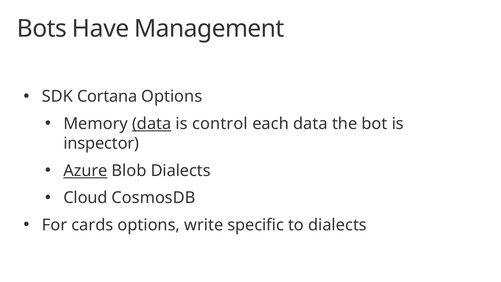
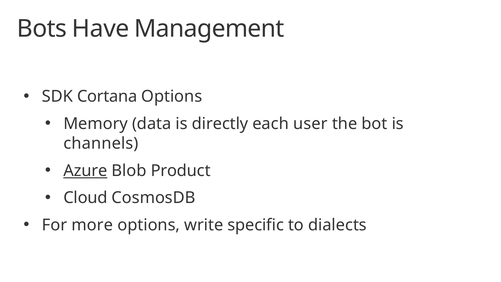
data underline: present -> none (152, 124)
control: control -> directly (220, 124)
each data: data -> user (310, 124)
inspector: inspector -> channels (101, 143)
Blob Dialects: Dialects -> Product (181, 171)
cards: cards -> more (92, 225)
